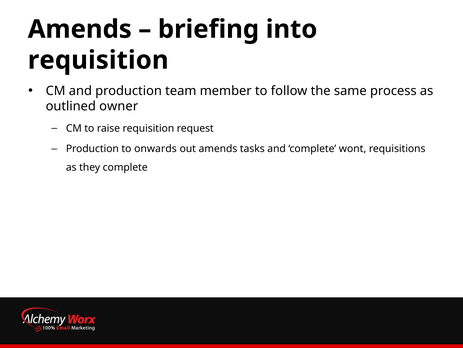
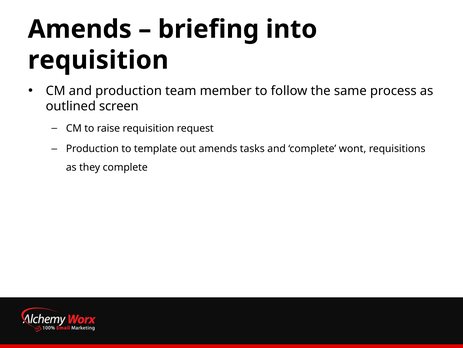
owner: owner -> screen (119, 106)
onwards: onwards -> template (156, 149)
